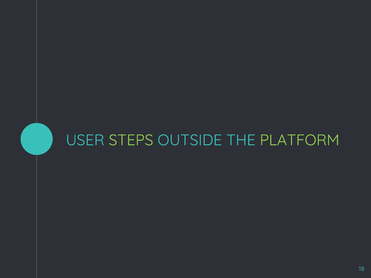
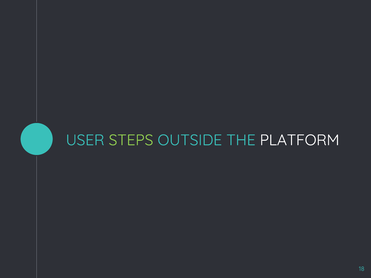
PLATFORM colour: light green -> white (300, 140)
